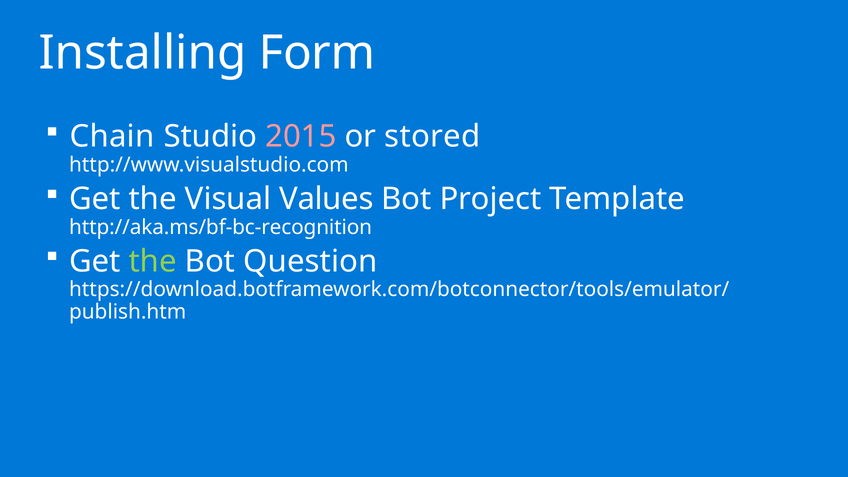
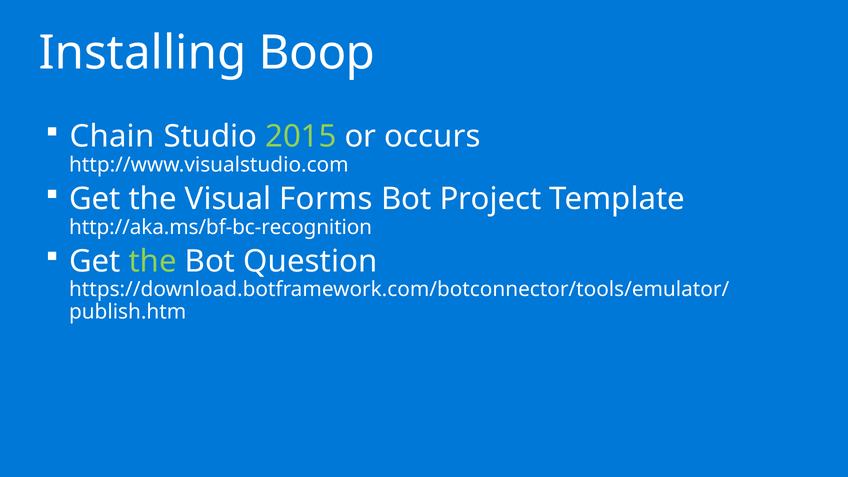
Form: Form -> Boop (317, 53)
2015 colour: pink -> light green (301, 137)
stored: stored -> occurs (433, 137)
Values: Values -> Forms (326, 199)
